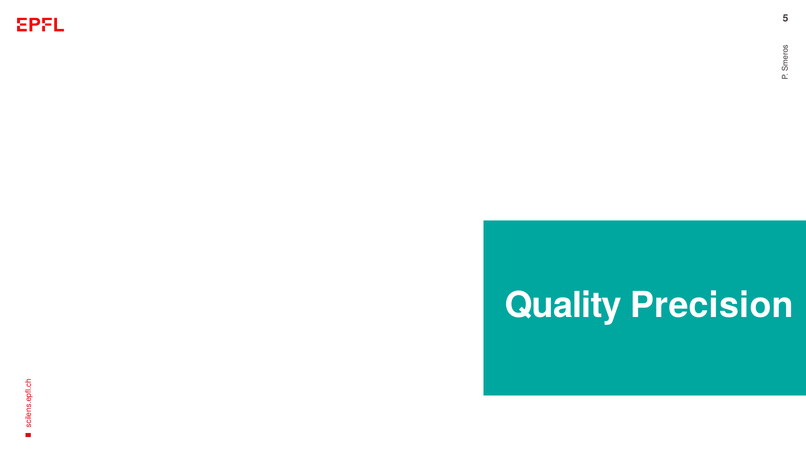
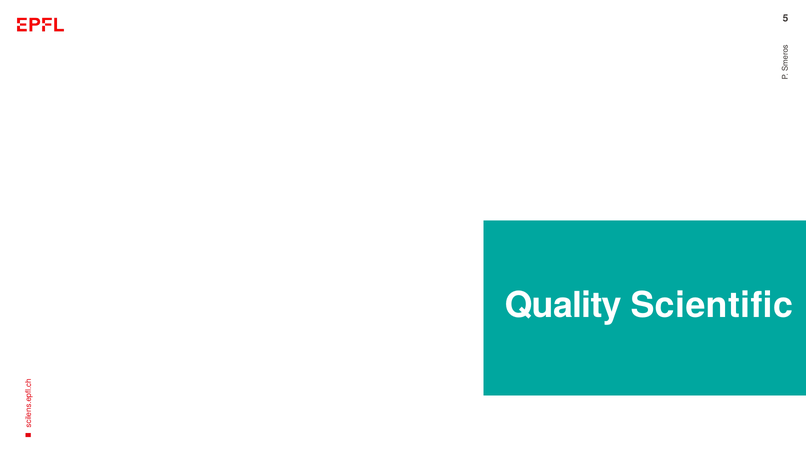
Precision: Precision -> Scientific (712, 306)
